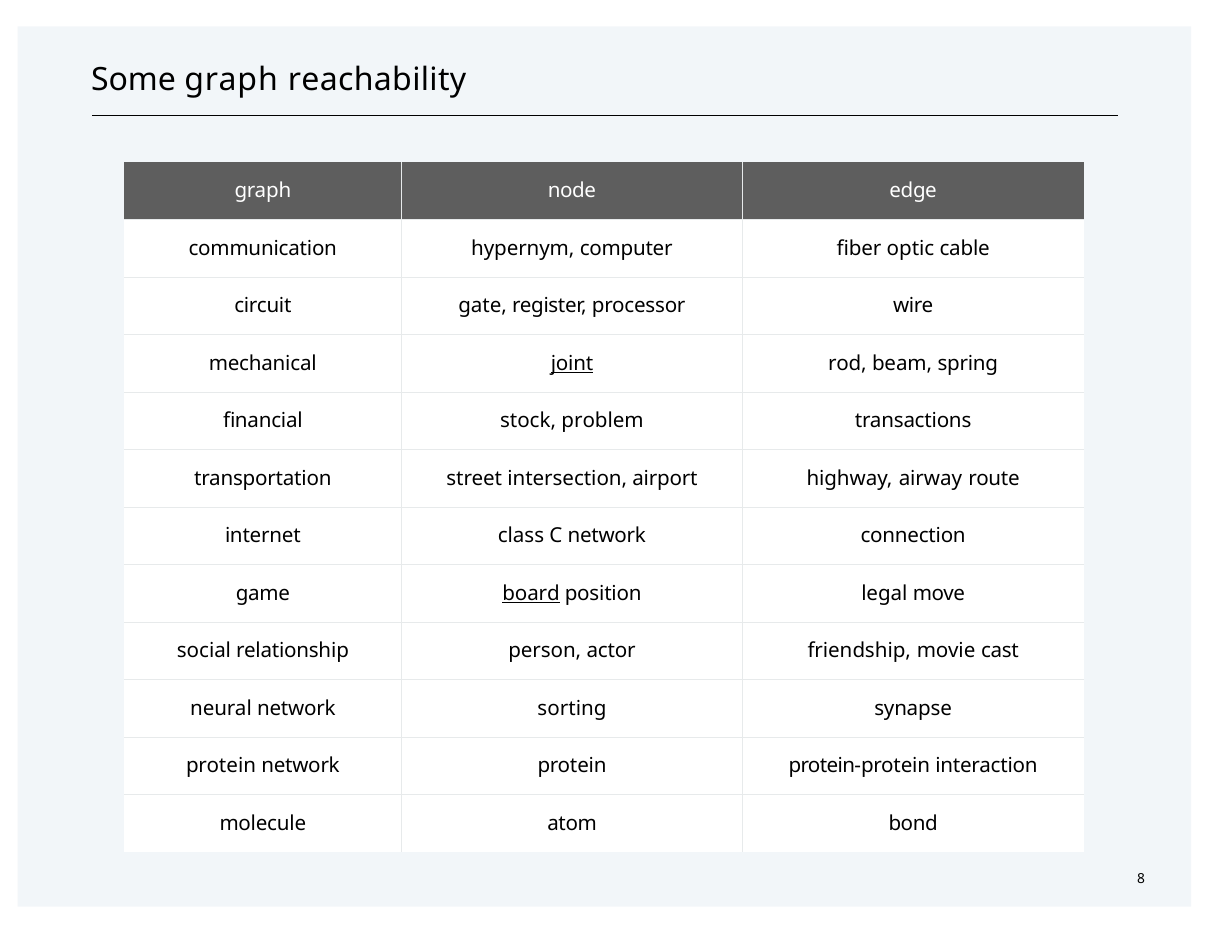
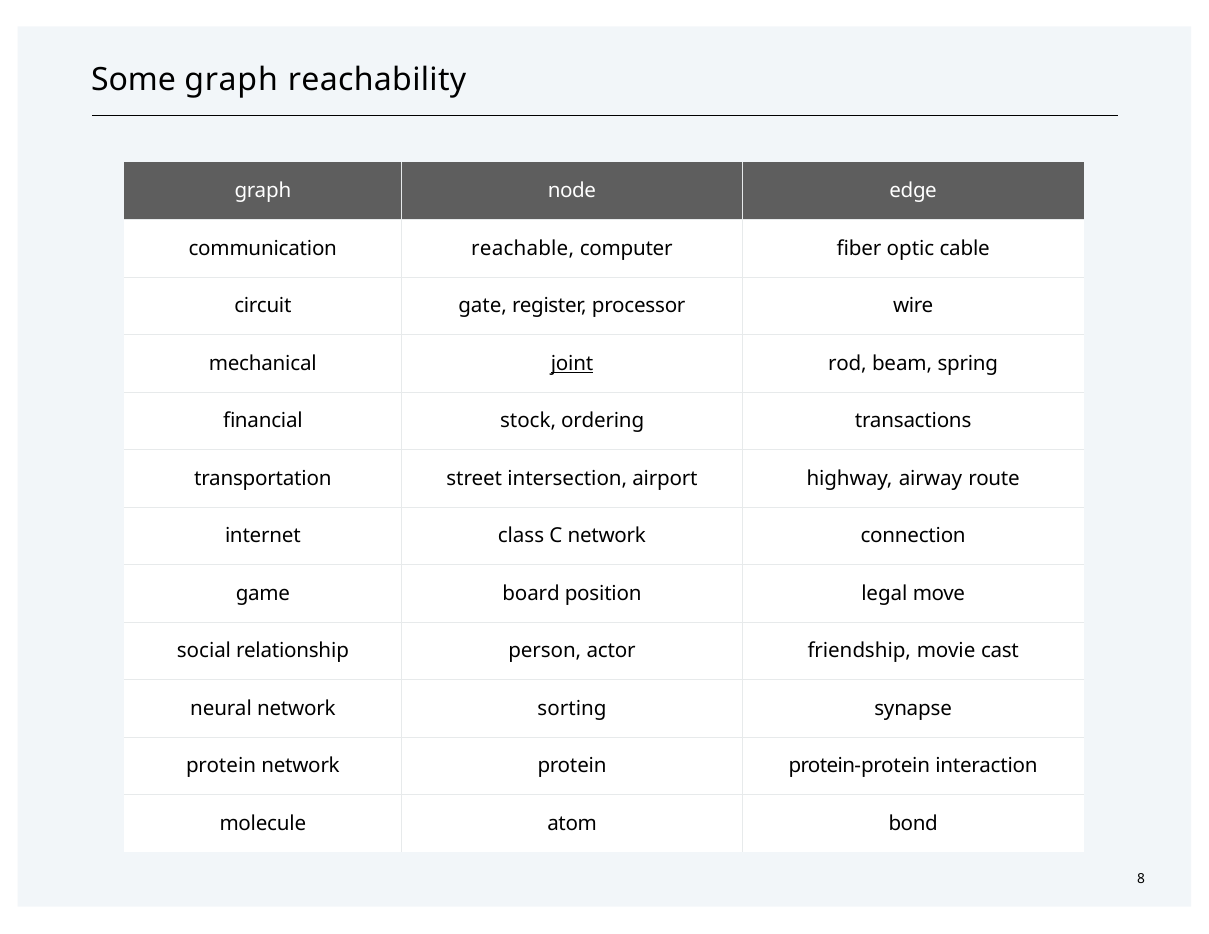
hypernym: hypernym -> reachable (523, 248)
problem: problem -> ordering (603, 421)
board underline: present -> none (531, 593)
